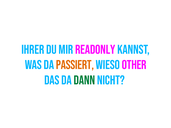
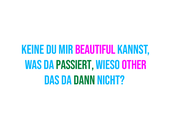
Ihrer: Ihrer -> Keine (33, 50)
readonly: readonly -> beautiful (95, 50)
passiert colour: orange -> green (75, 65)
